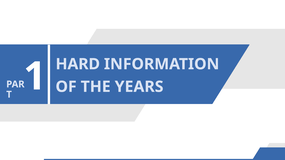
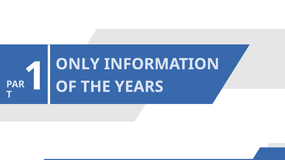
HARD: HARD -> ONLY (78, 64)
